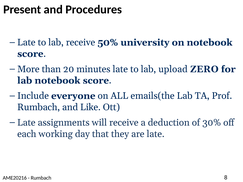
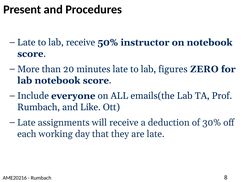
university: university -> instructor (145, 43)
upload: upload -> figures (173, 69)
